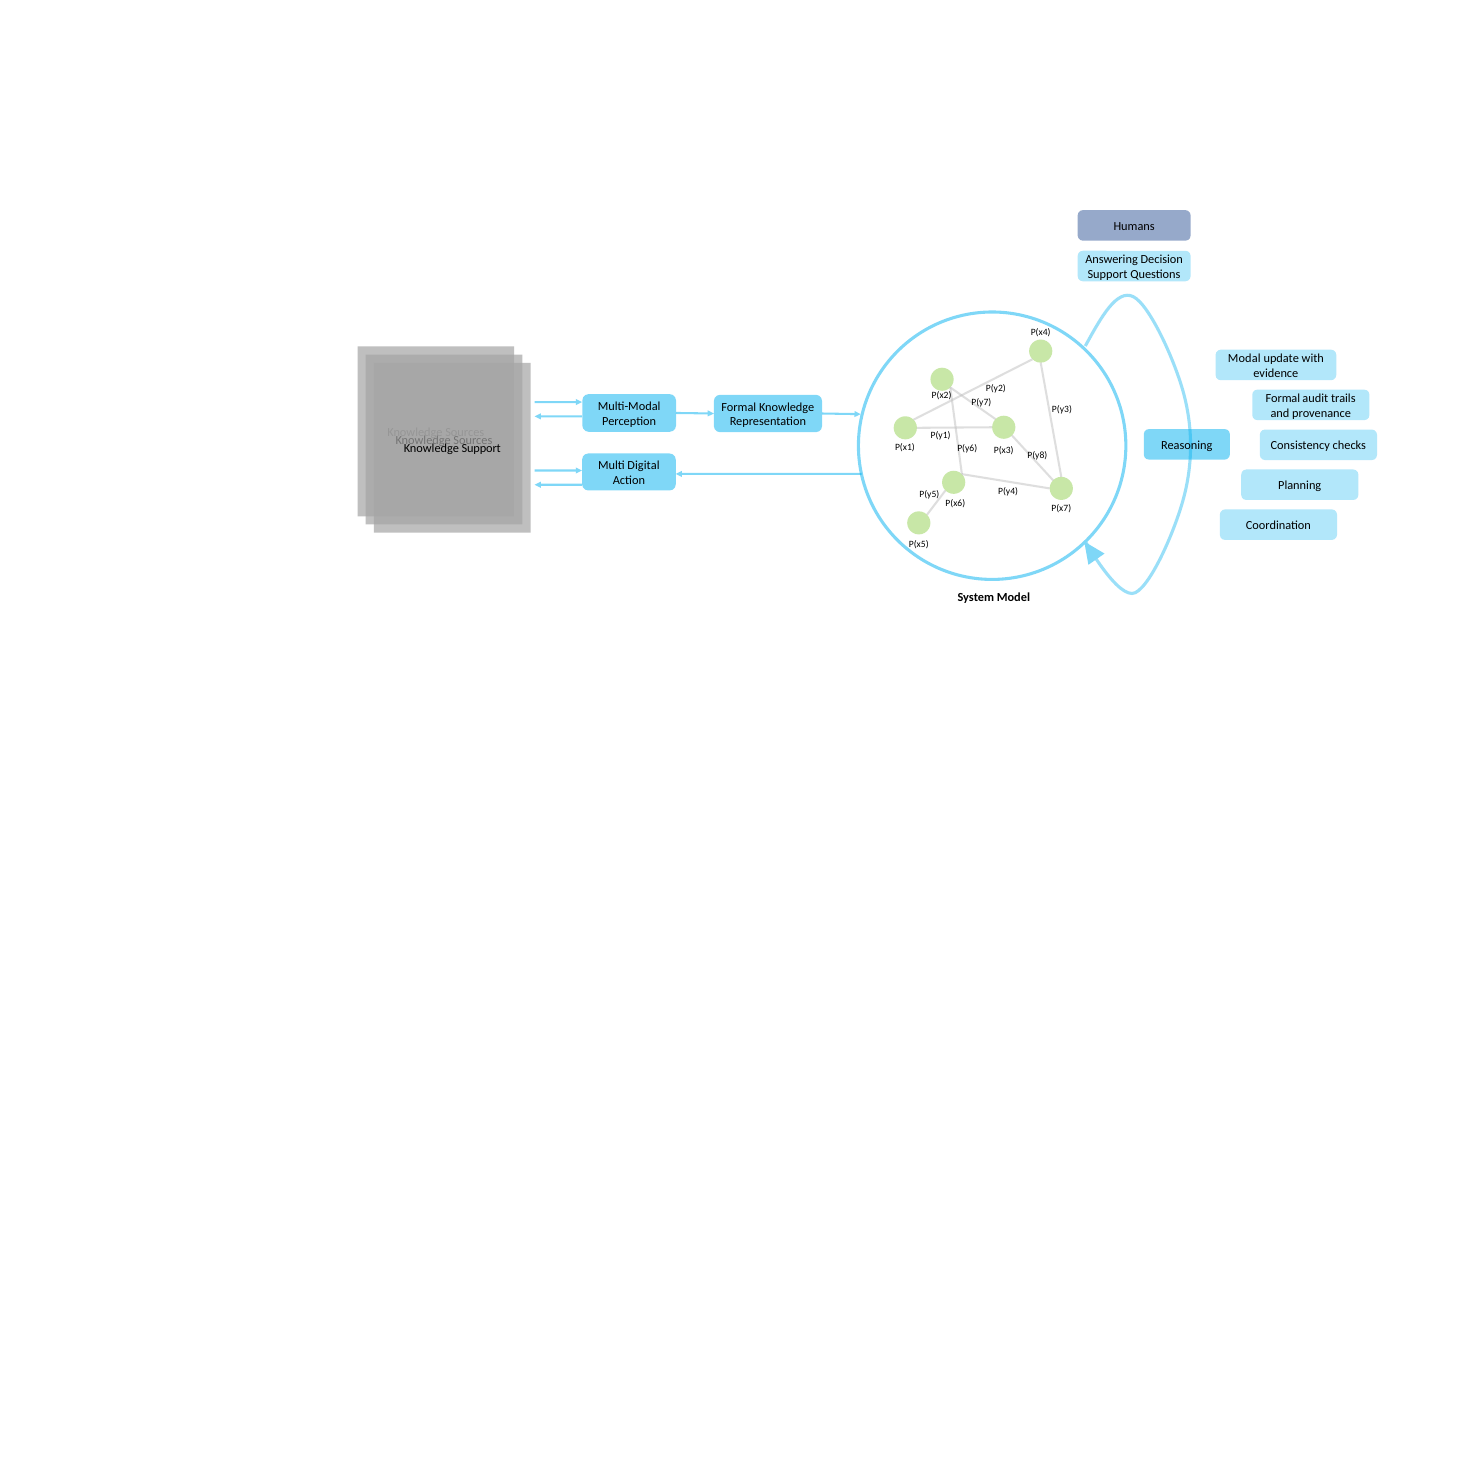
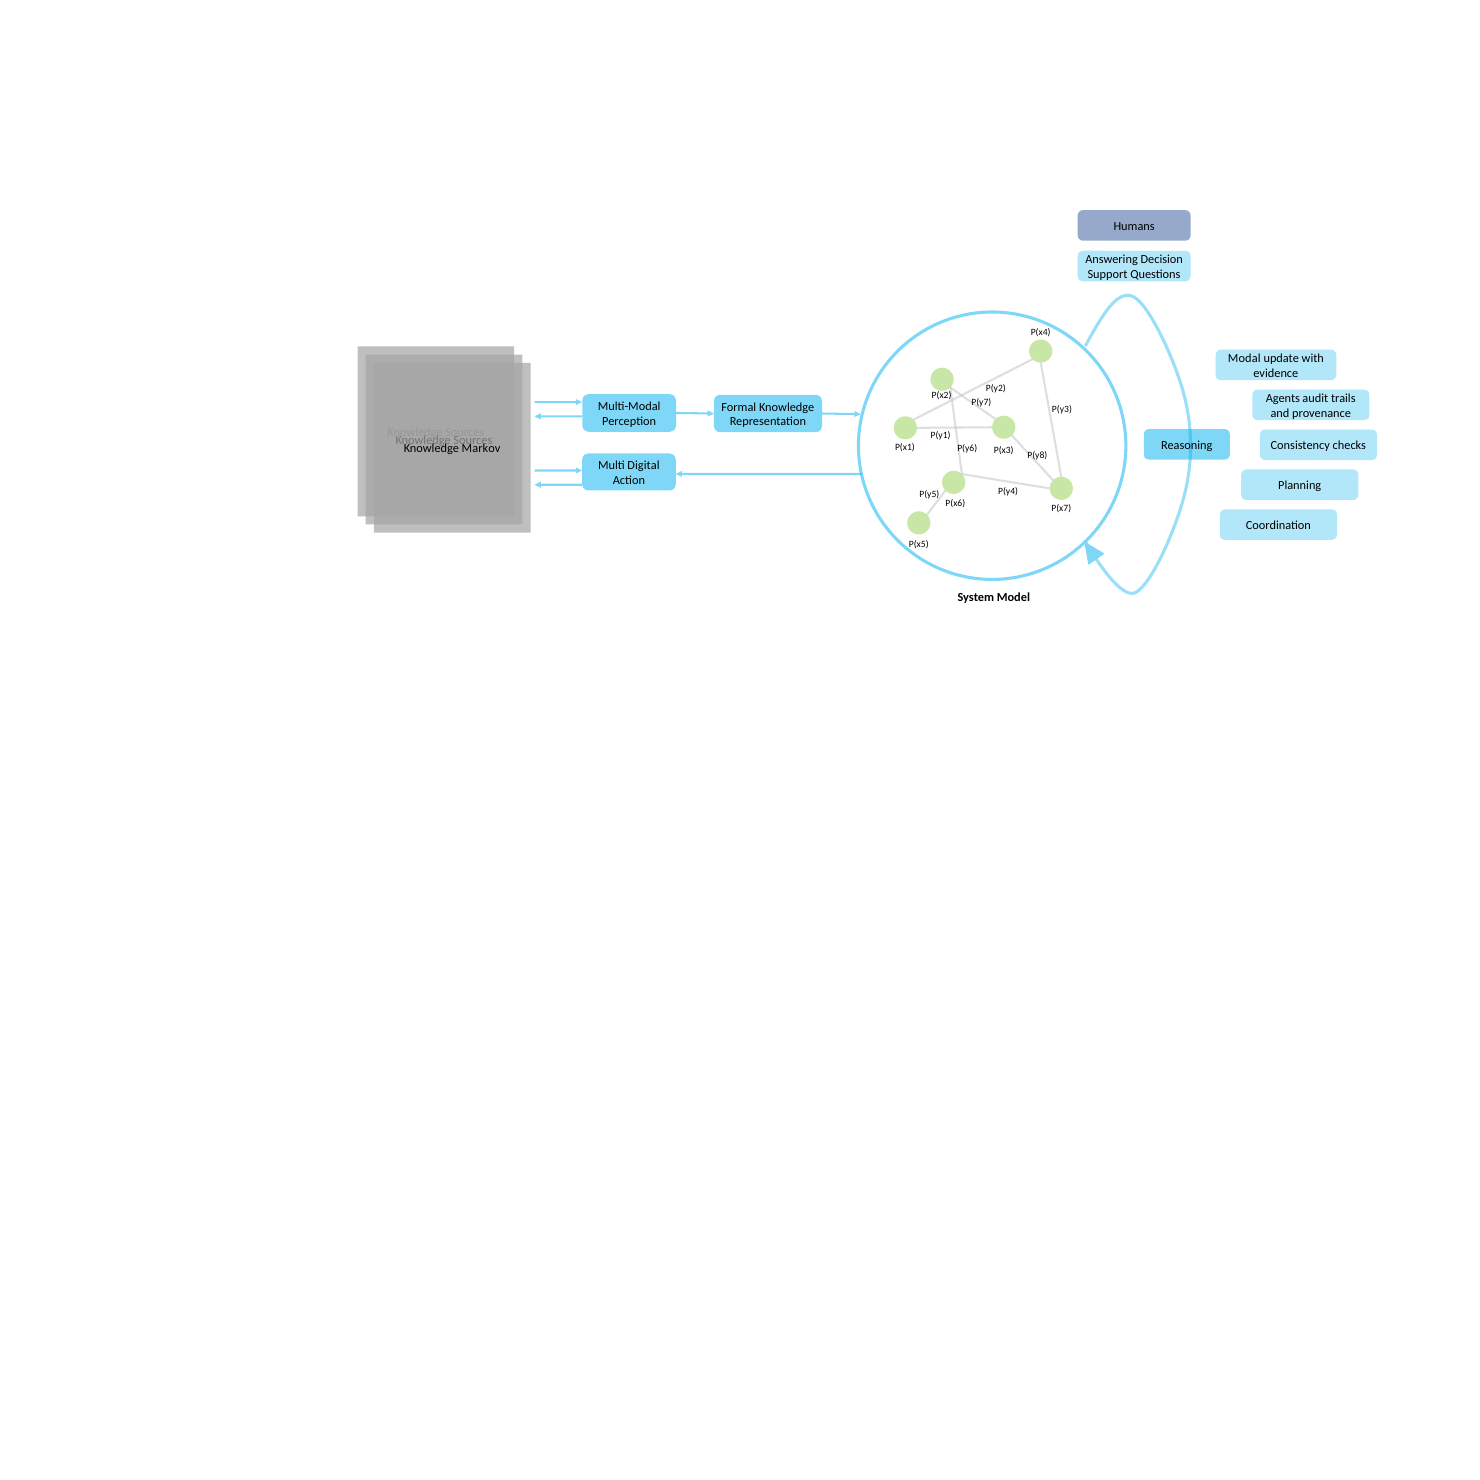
Formal: Formal -> Agents (1283, 398)
Knowledge Support: Support -> Markov (481, 449)
